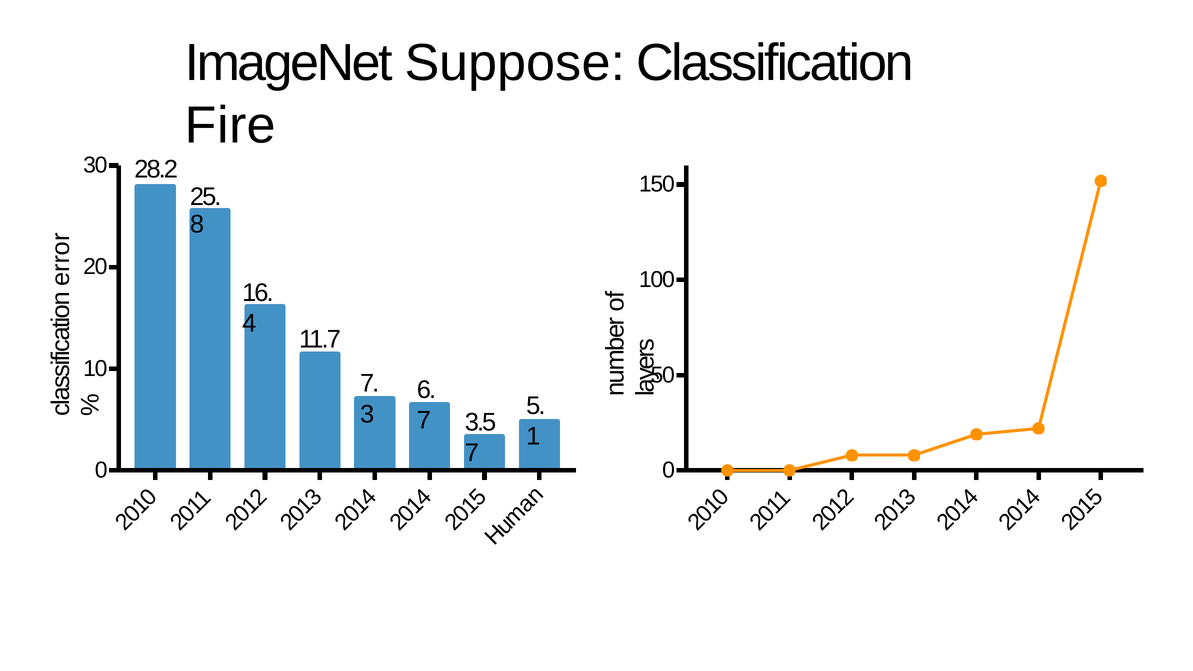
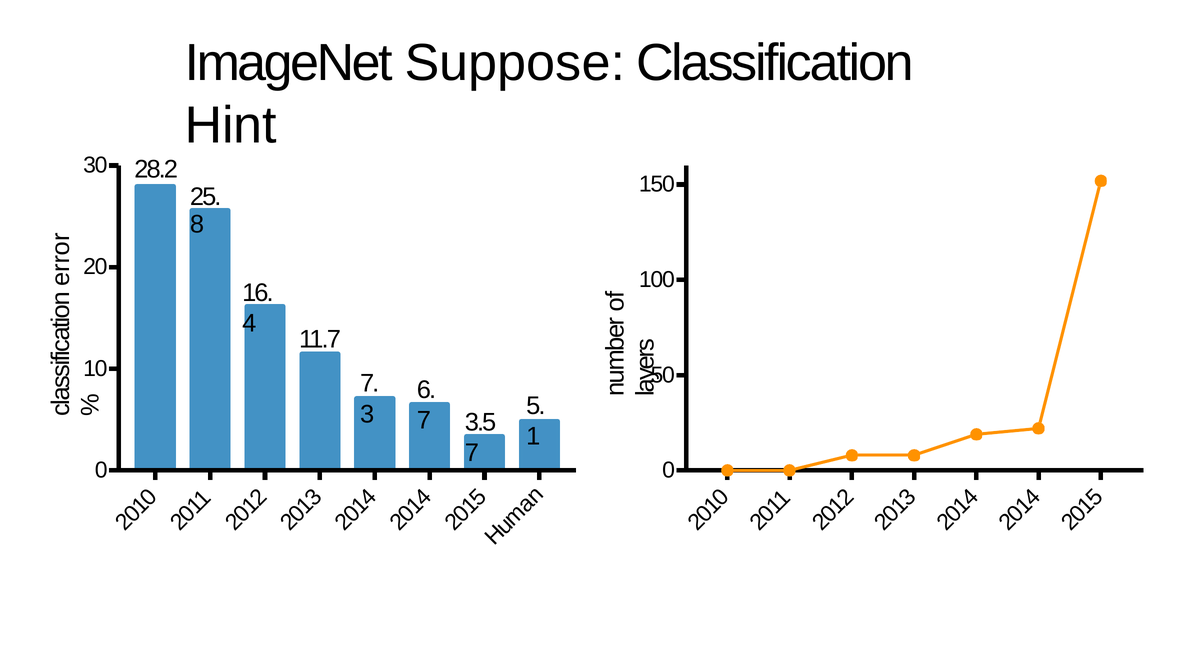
Fire: Fire -> Hint (231, 126)
